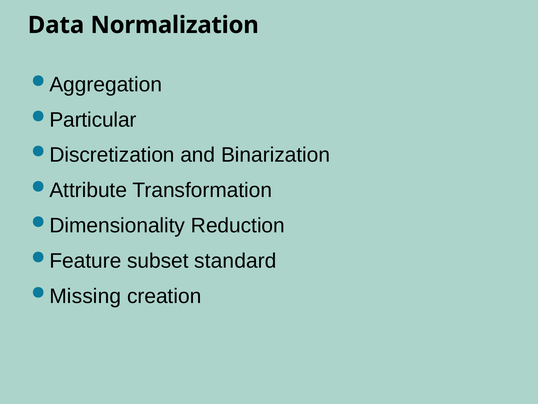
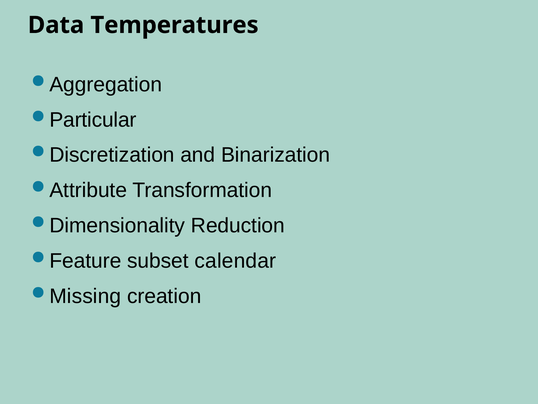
Normalization: Normalization -> Temperatures (175, 25)
standard: standard -> calendar (235, 261)
